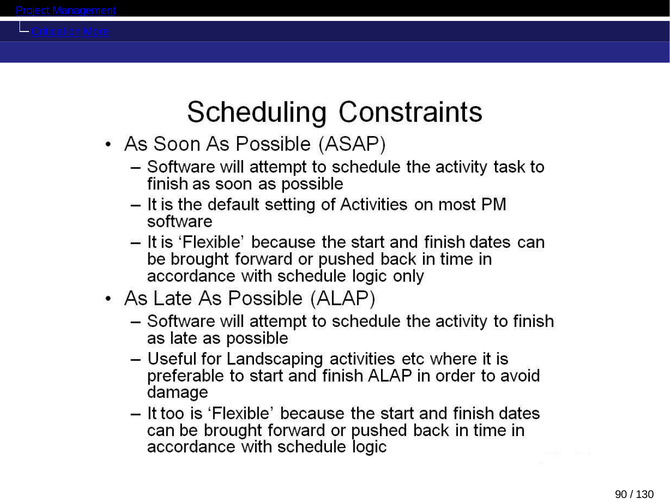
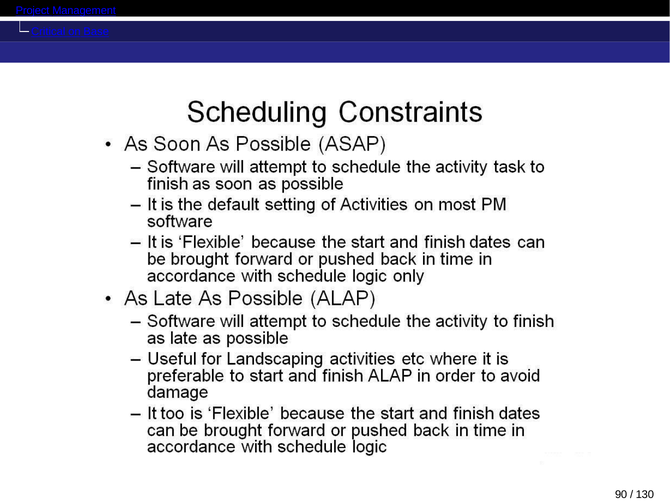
More: More -> Base (96, 32)
